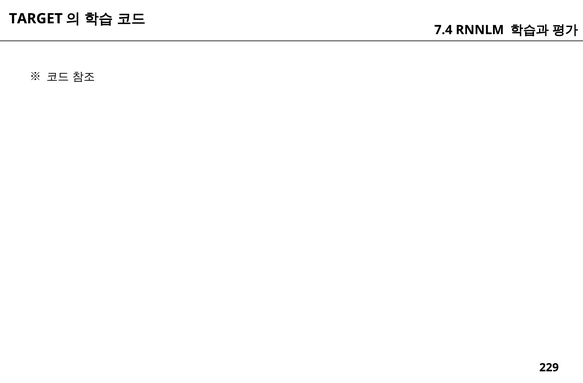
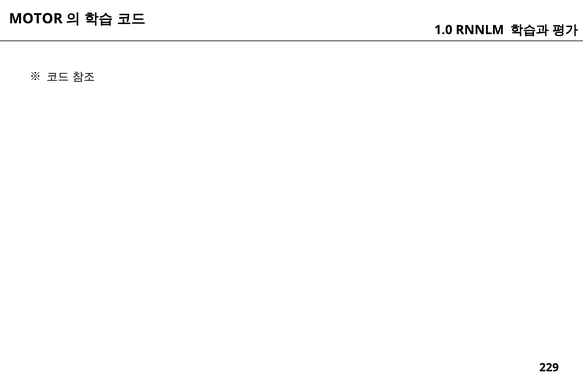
TARGET: TARGET -> MOTOR (36, 19)
7.4: 7.4 -> 1.0 (443, 30)
